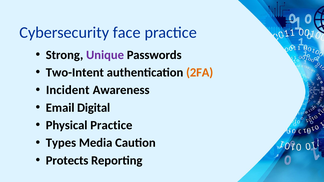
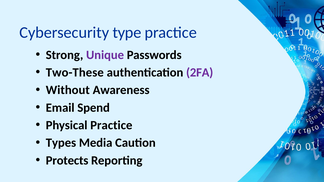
face: face -> type (127, 33)
Two-Intent: Two-Intent -> Two-These (75, 73)
2FA colour: orange -> purple (200, 73)
Incident: Incident -> Without (68, 90)
Digital: Digital -> Spend (94, 108)
